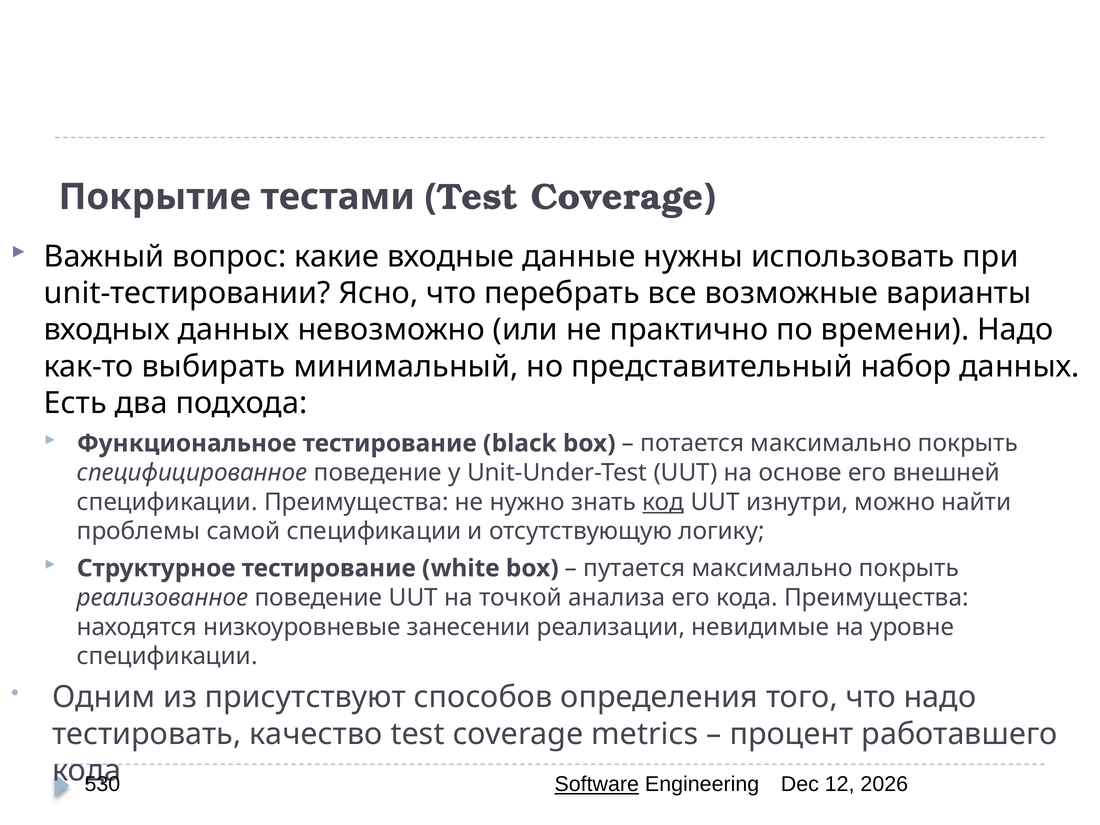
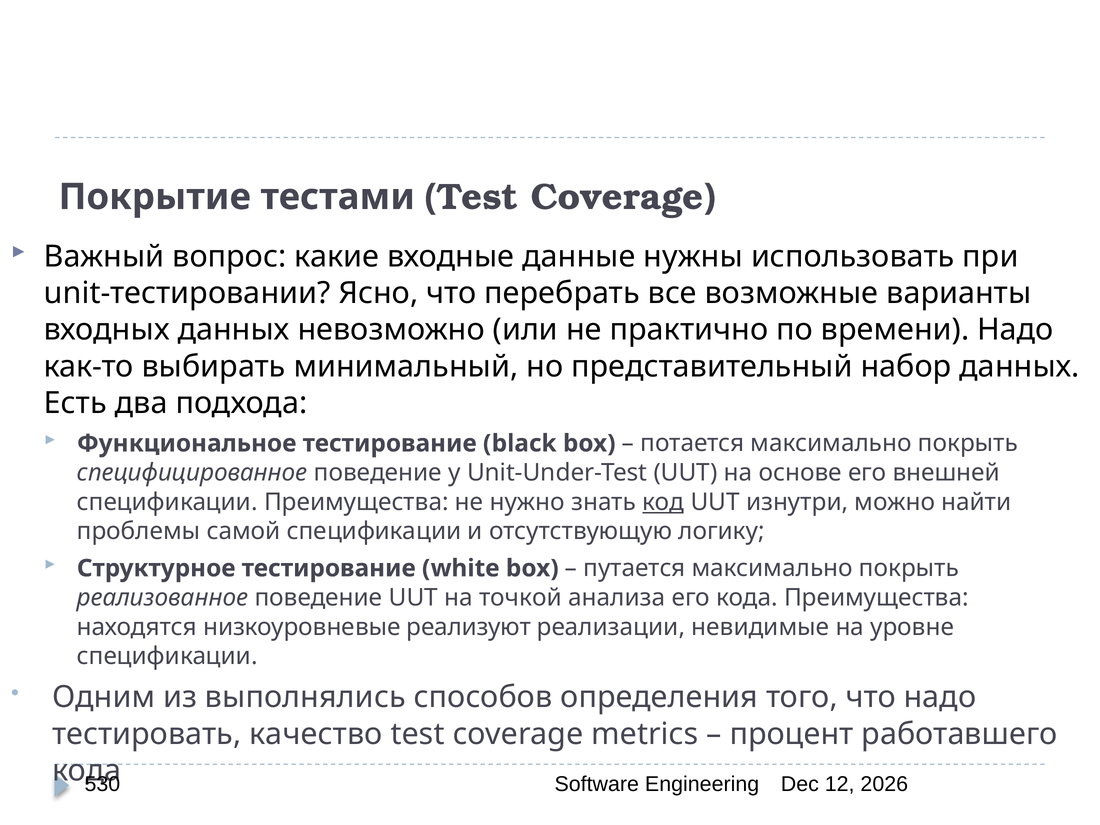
занесении: занесении -> реализуют (469, 627)
присутствуют: присутствуют -> выполнялись (305, 697)
Software underline: present -> none (597, 784)
